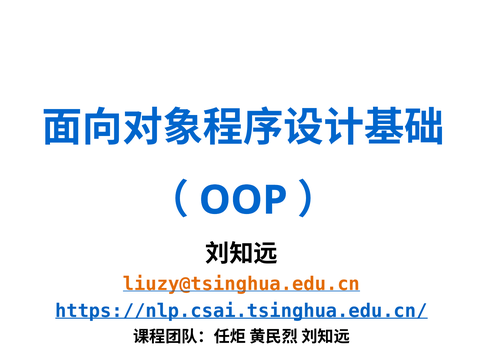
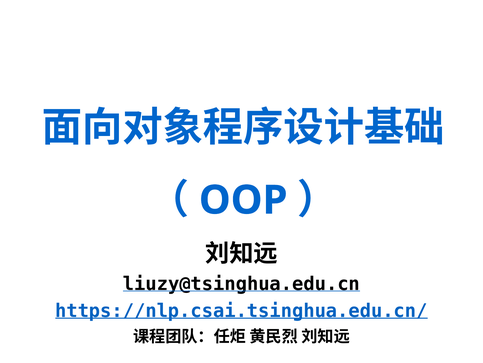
liuzy@tsinghua.edu.cn colour: orange -> black (241, 283)
